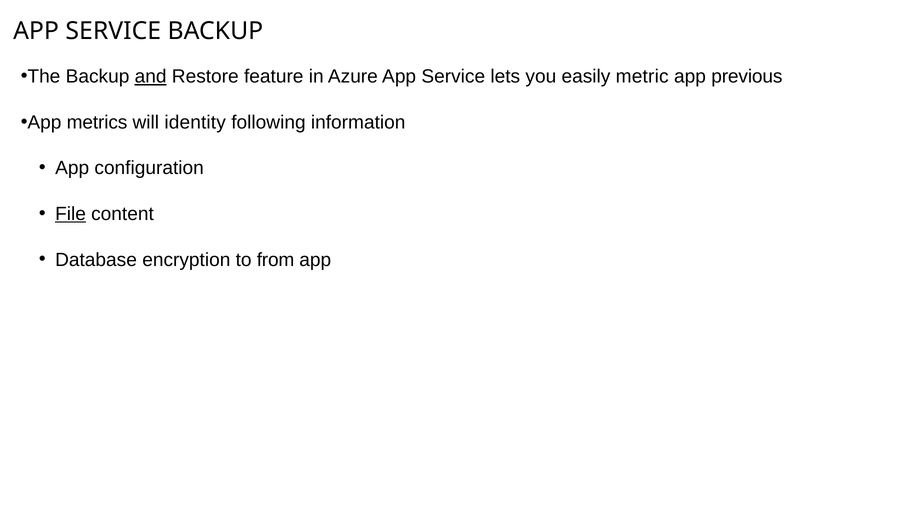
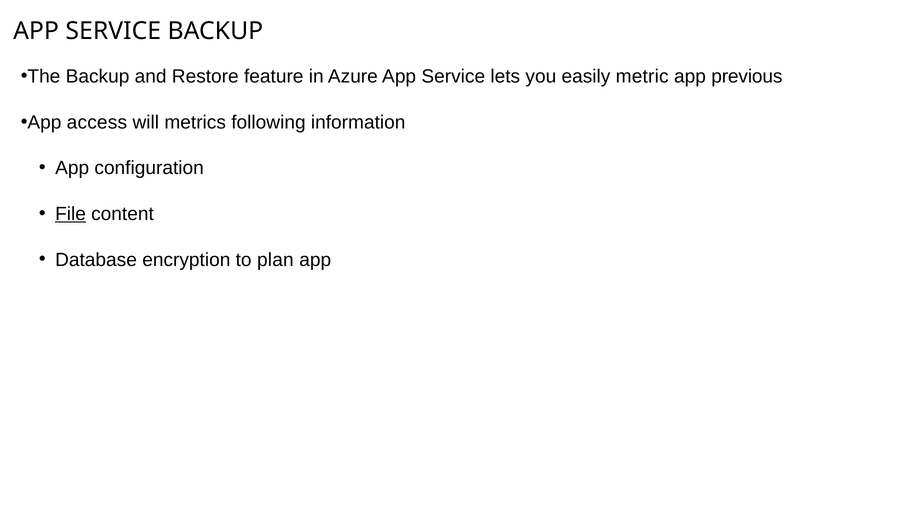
and underline: present -> none (151, 77)
metrics: metrics -> access (97, 122)
identity: identity -> metrics (195, 122)
from: from -> plan (275, 260)
